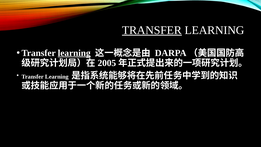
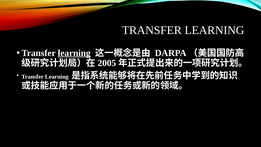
TRANSFER underline: present -> none (152, 30)
